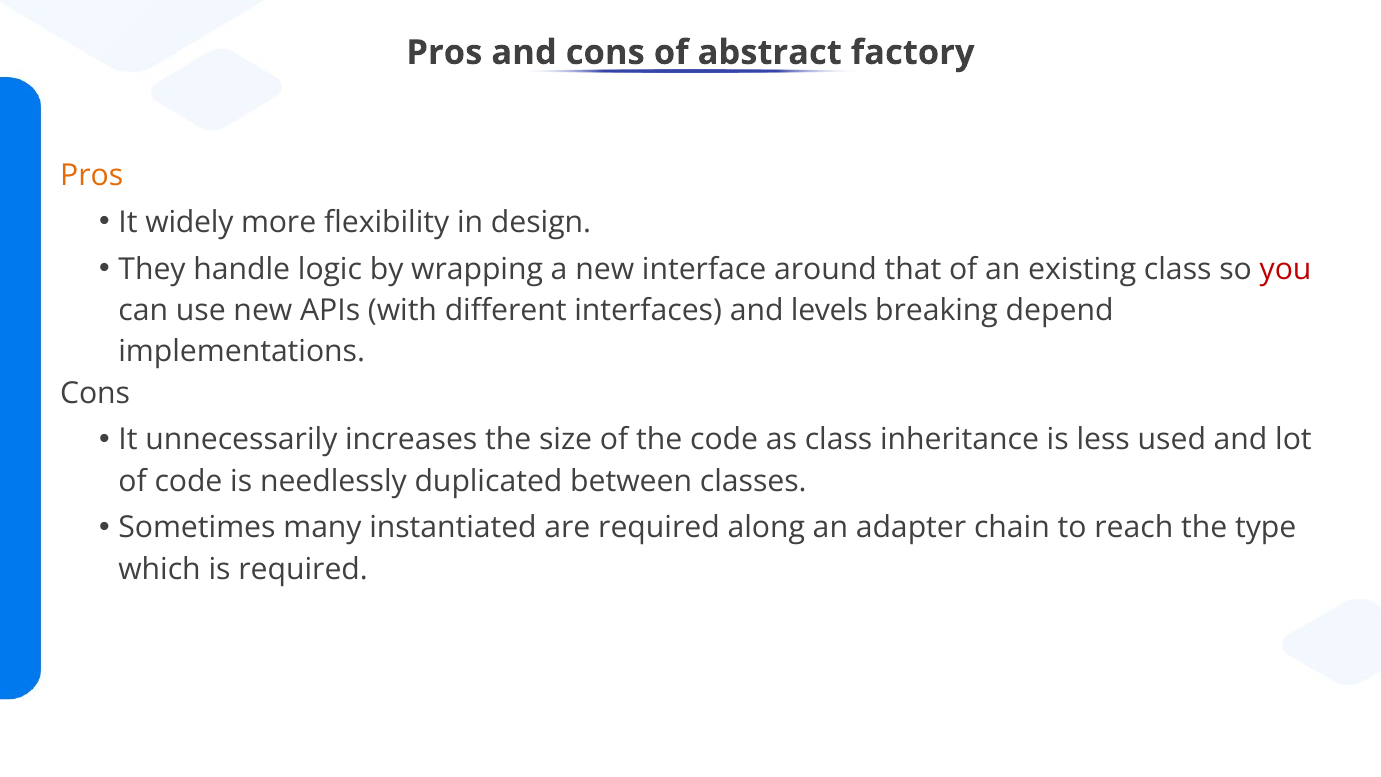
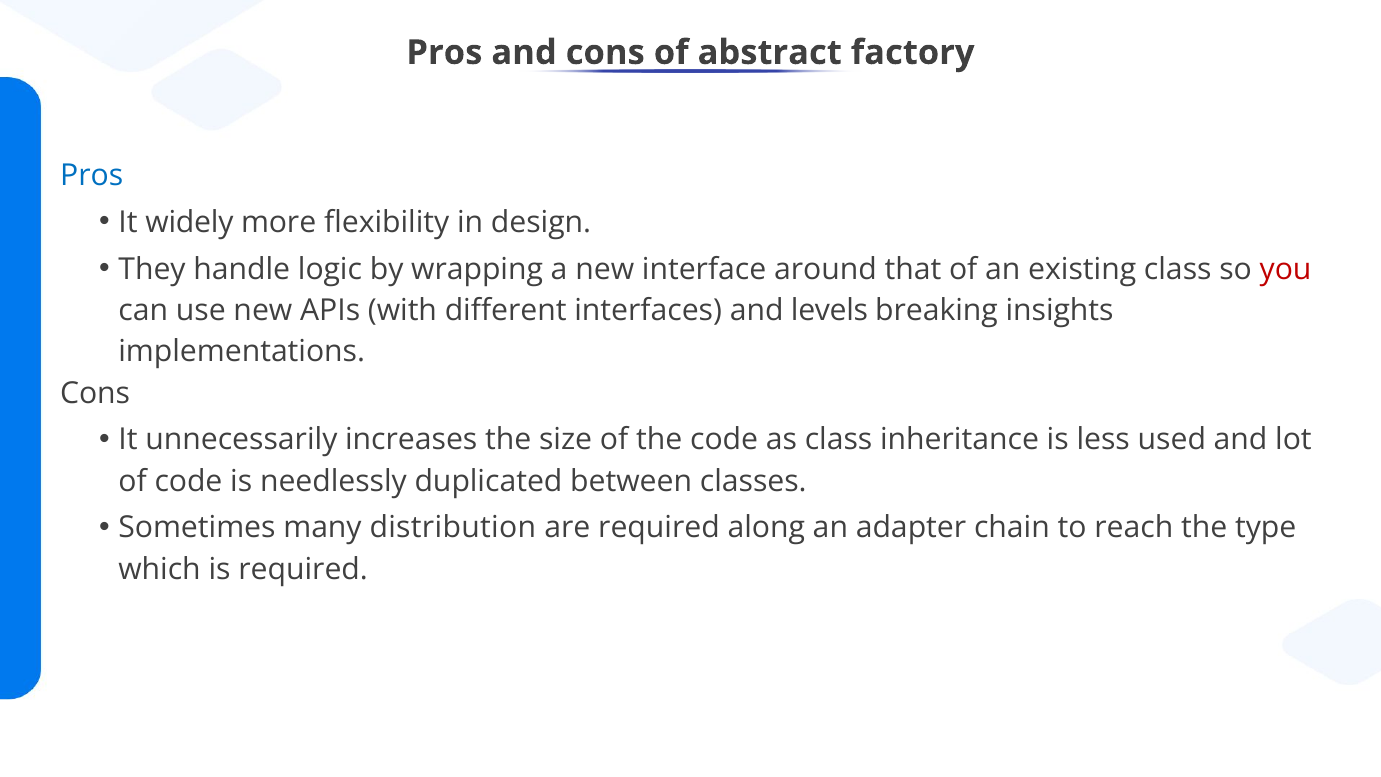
Pros colour: orange -> blue (92, 176)
depend: depend -> insights (1060, 310)
instantiated: instantiated -> distribution (453, 528)
